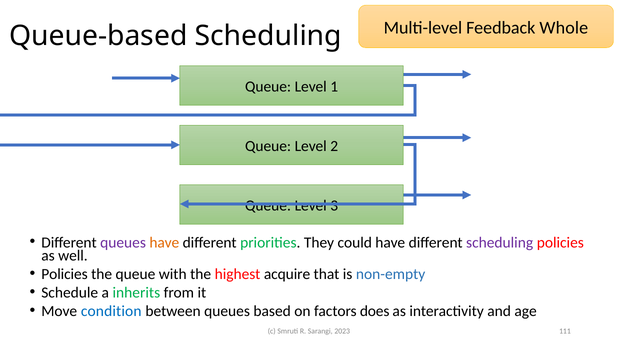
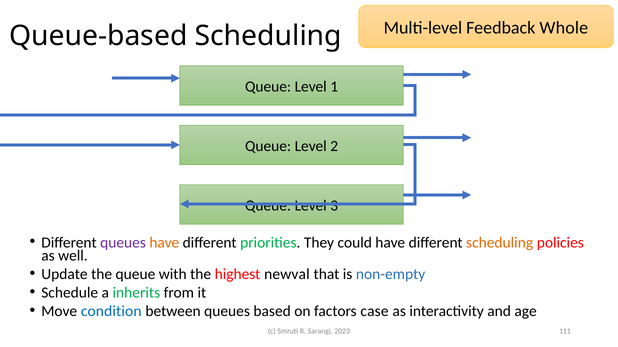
scheduling colour: purple -> orange (500, 243)
Policies: Policies -> Update (64, 275)
acquire: acquire -> newval (287, 275)
does: does -> case (375, 312)
